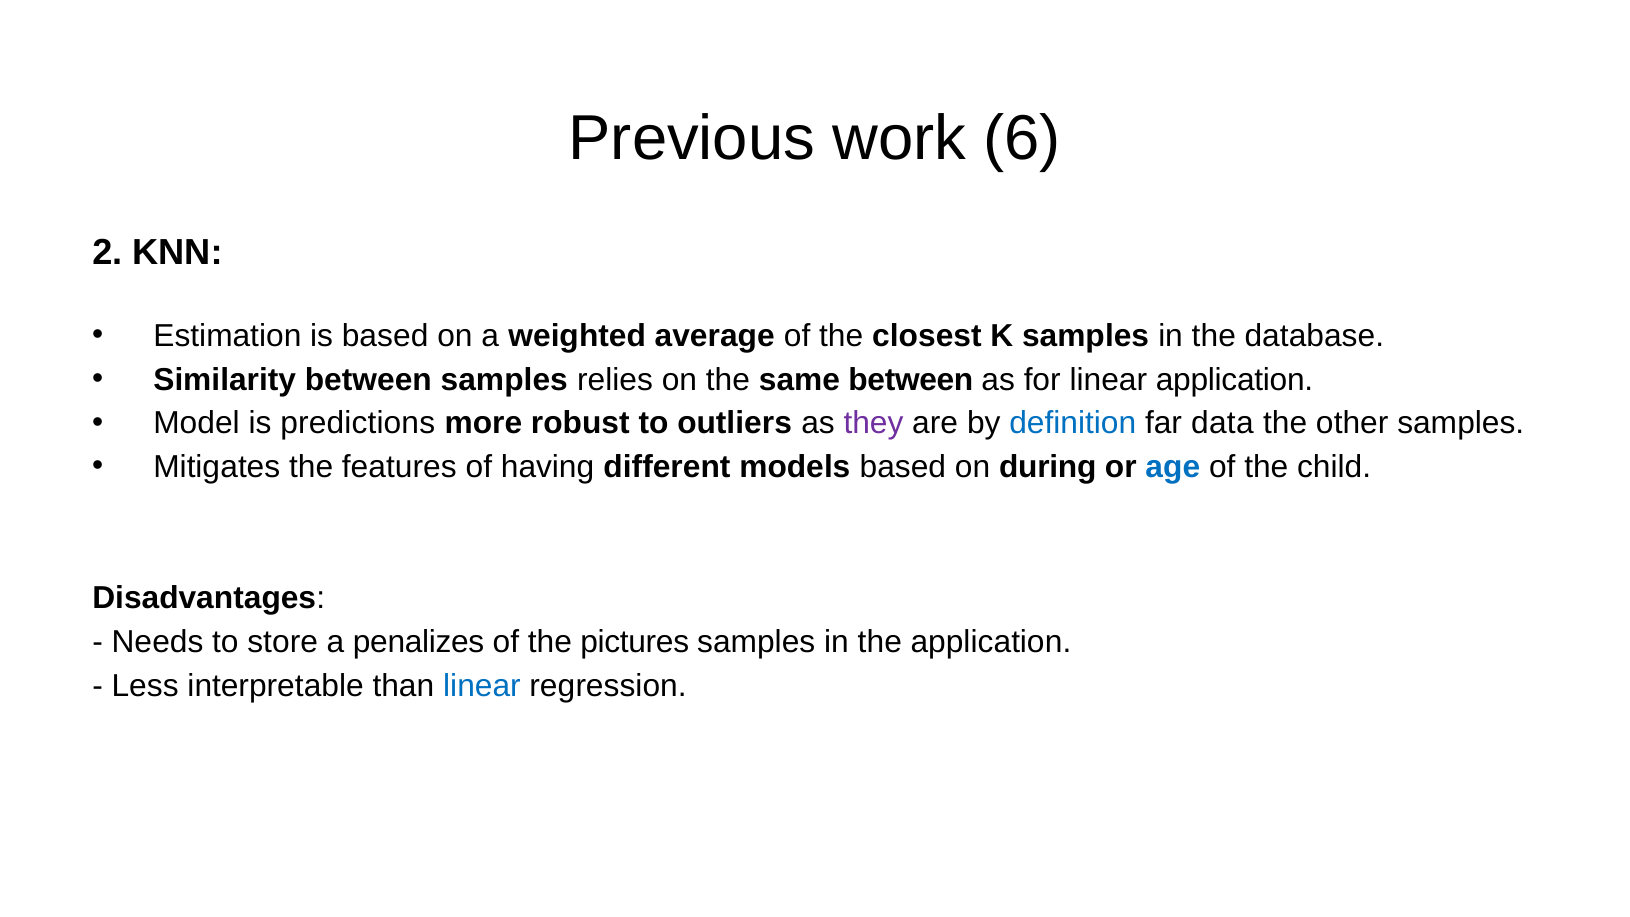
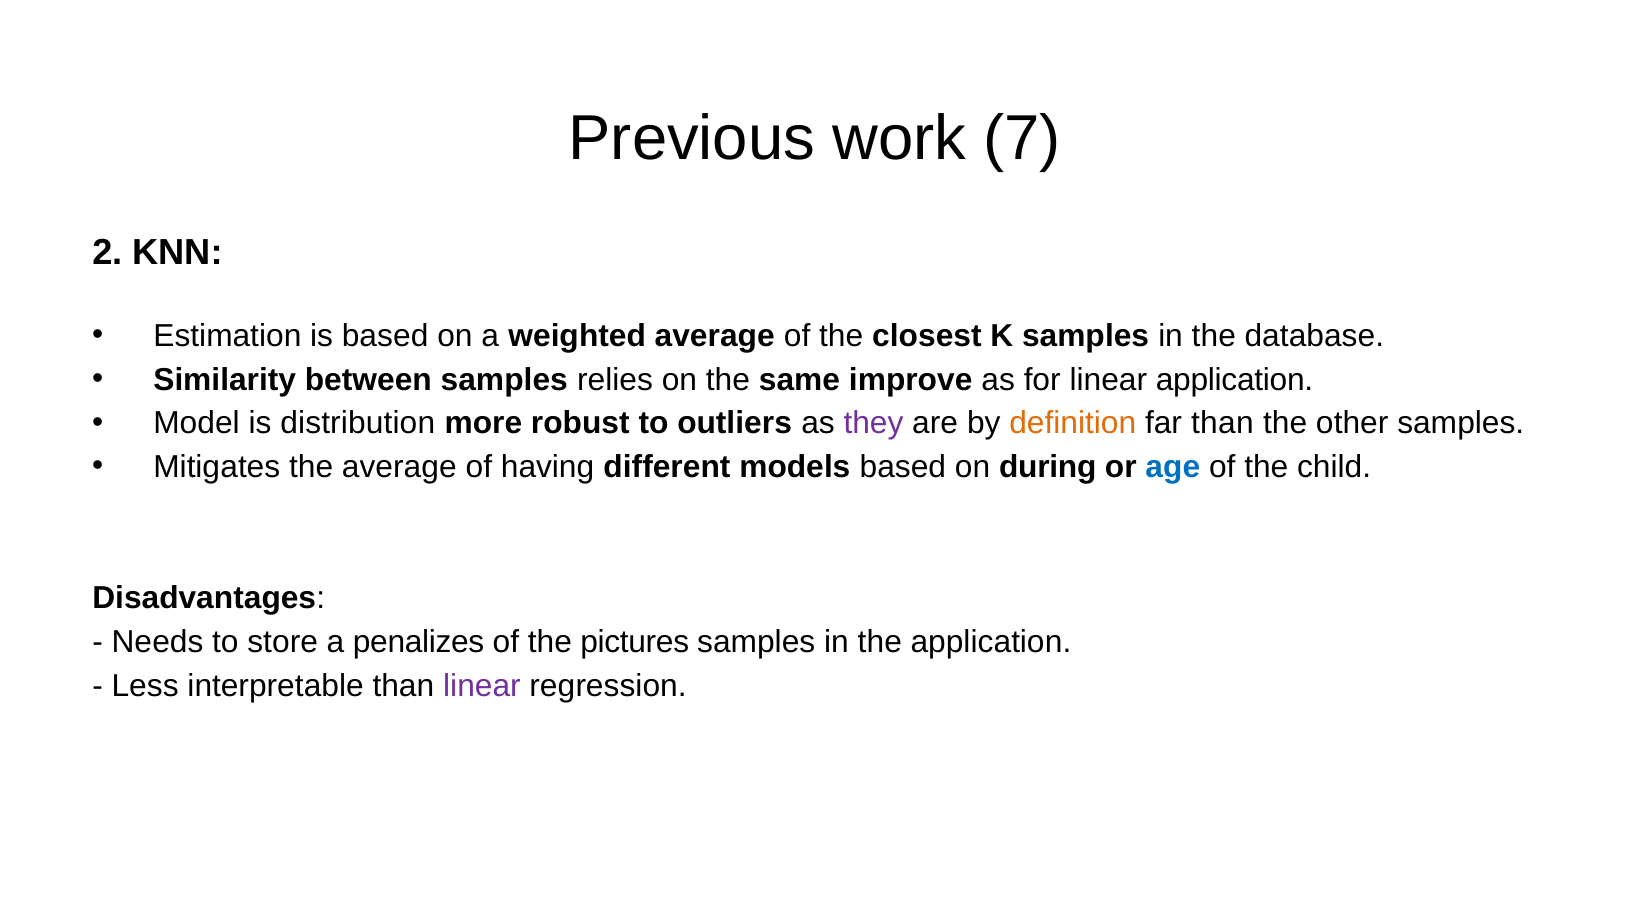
6: 6 -> 7 (1022, 138)
same between: between -> improve (911, 380)
predictions: predictions -> distribution (358, 423)
definition colour: blue -> orange (1073, 423)
far data: data -> than (1222, 423)
the features: features -> average (399, 467)
linear colour: blue -> purple (482, 686)
